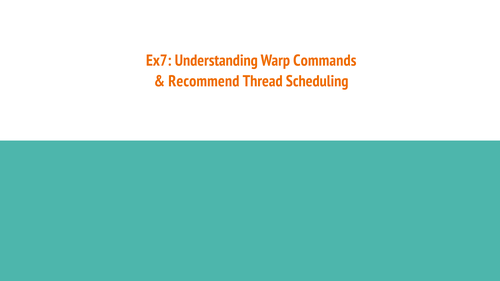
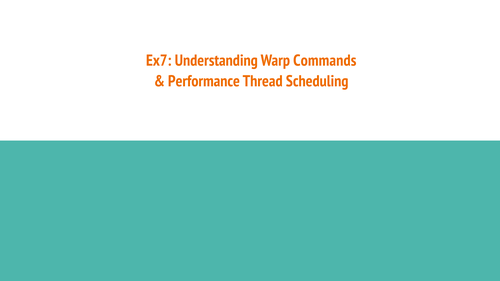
Recommend: Recommend -> Performance (204, 81)
